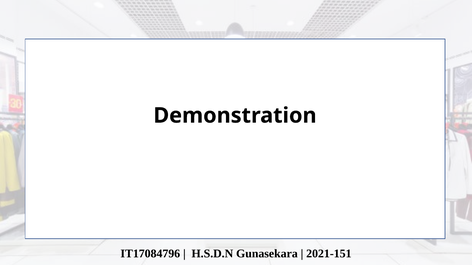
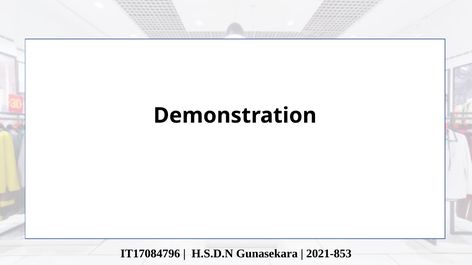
2021-151: 2021-151 -> 2021-853 (329, 254)
